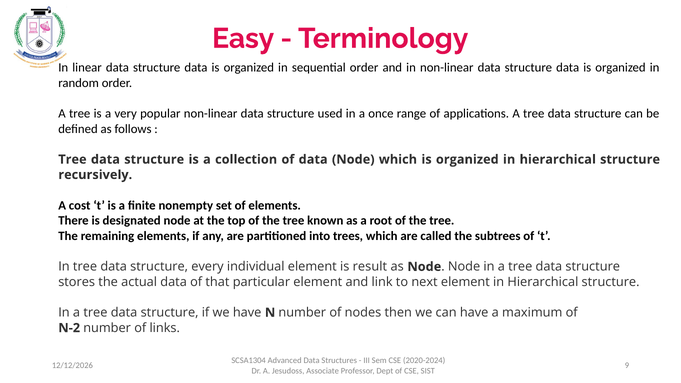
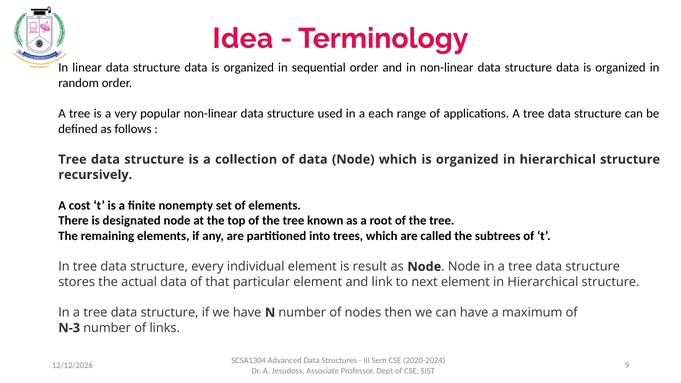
Easy: Easy -> Idea (243, 38)
once: once -> each (381, 113)
N-2: N-2 -> N-3 (69, 328)
